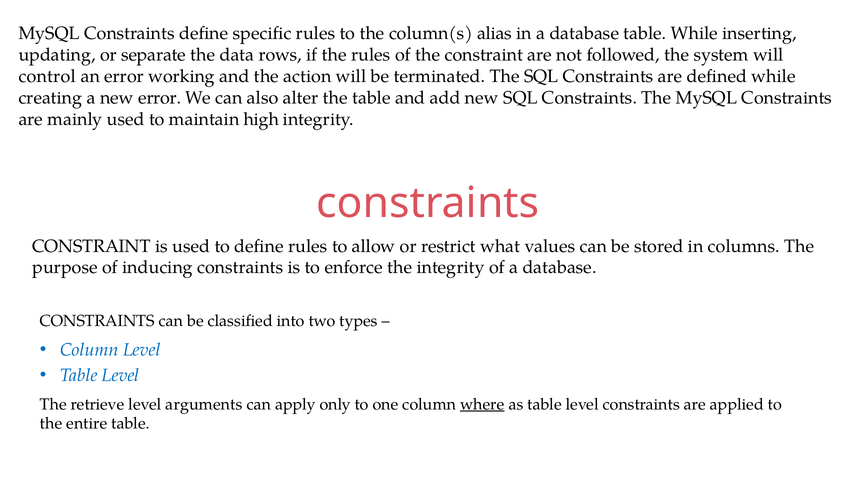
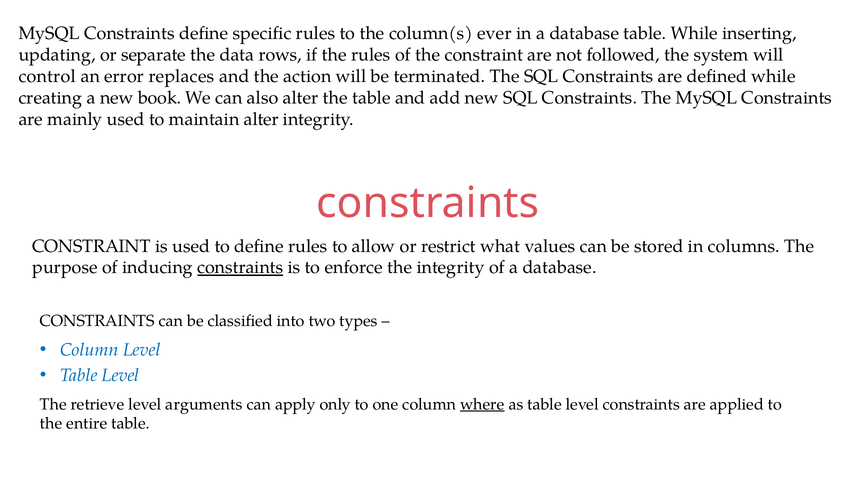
alias: alias -> ever (494, 33)
working: working -> replaces (181, 76)
new error: error -> book (160, 98)
maintain high: high -> alter (261, 119)
constraints underline: none -> present (240, 267)
